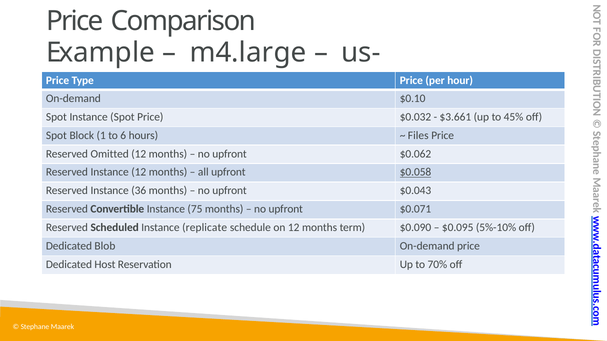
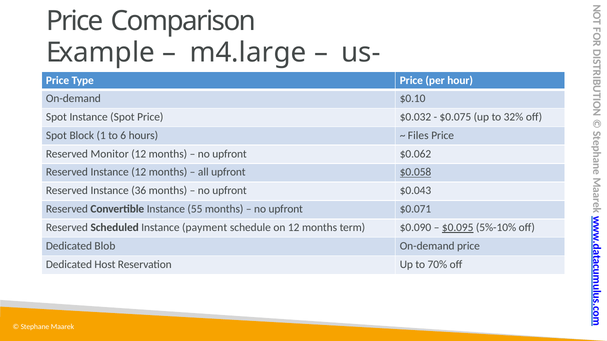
$3.661: $3.661 -> $0.075 (455, 117)
45%: 45% -> 32% (514, 117)
Omitted: Omitted -> Monitor (110, 154)
75: 75 -> 55 (195, 209)
replicate: replicate -> payment (205, 228)
$0.095 underline: none -> present (458, 228)
